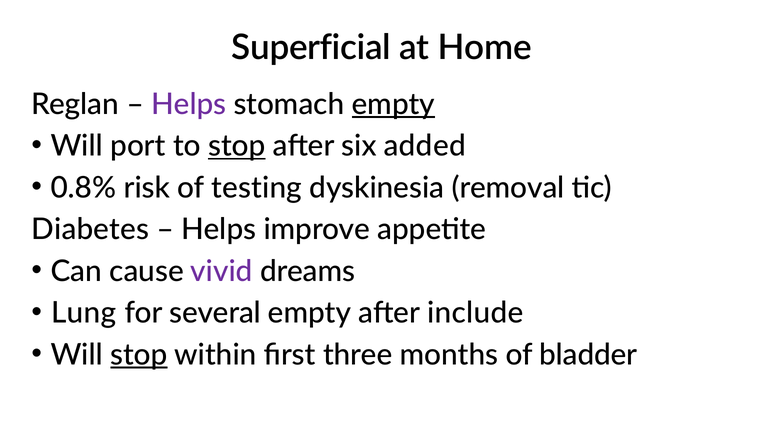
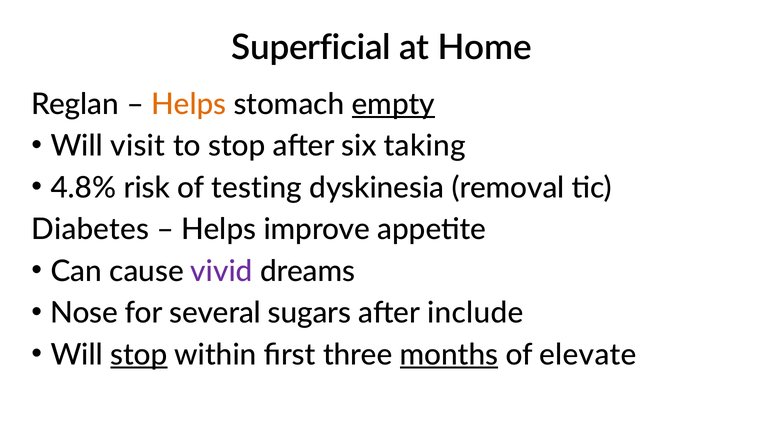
Helps colour: purple -> orange (189, 104)
port: port -> visit (138, 146)
stop underline: present -> none (237, 146)
added: added -> taking (425, 146)
0.8%: 0.8% -> 4.8% (83, 188)
Lung: Lung -> Nose (84, 313)
several empty: empty -> sugars (309, 313)
months underline: none -> present (449, 355)
bladder: bladder -> elevate (588, 355)
